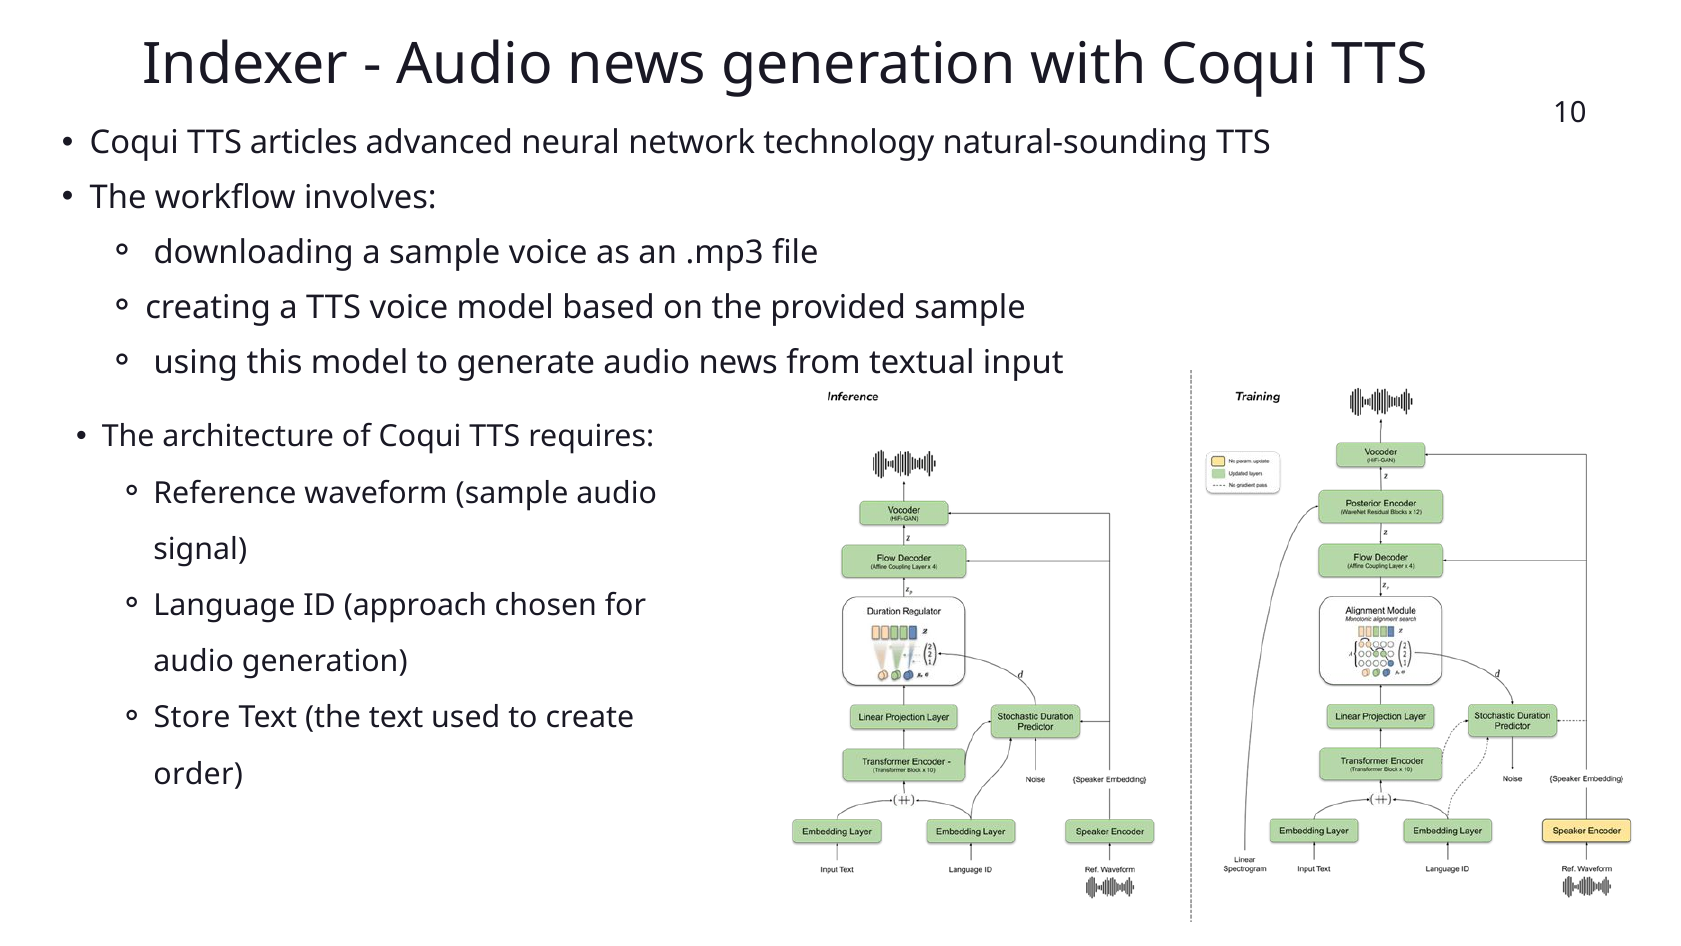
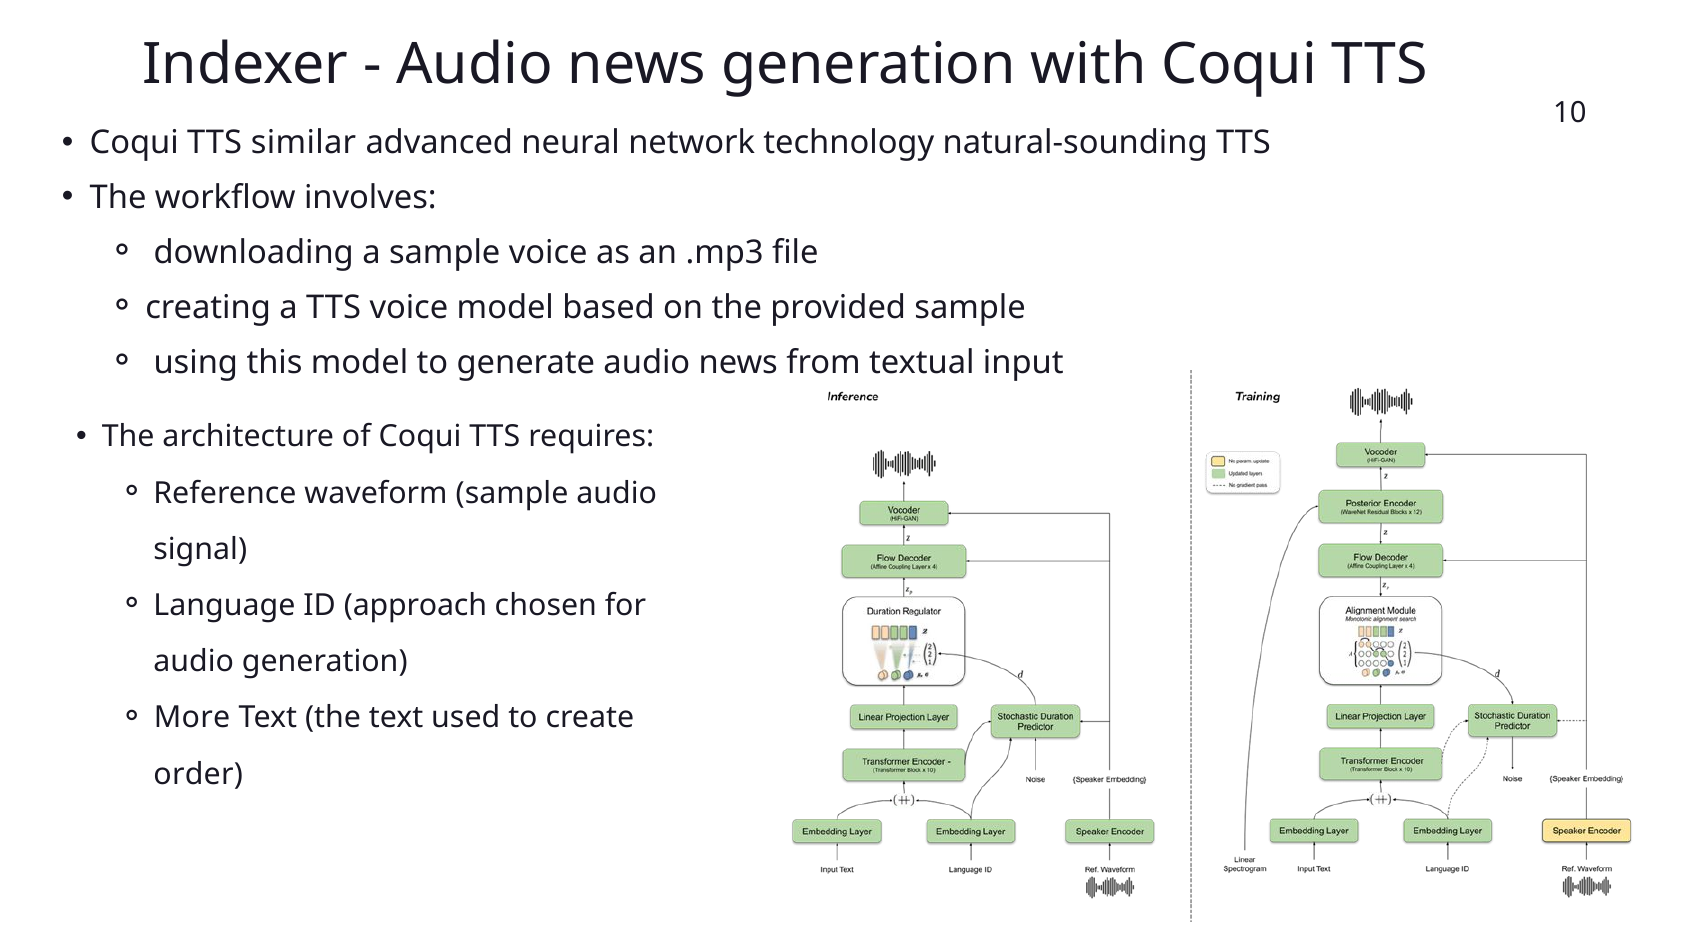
articles: articles -> similar (304, 143)
Store: Store -> More (192, 718)
